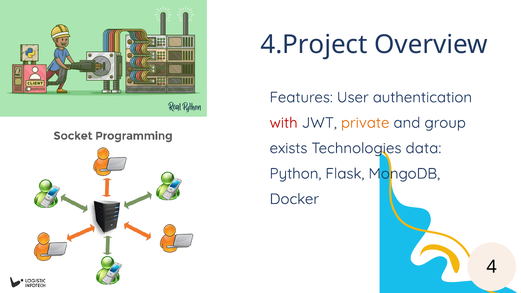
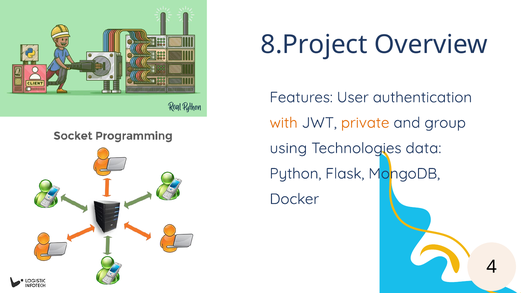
4.Project: 4.Project -> 8.Project (314, 45)
with colour: red -> orange (284, 123)
exists: exists -> using (288, 148)
